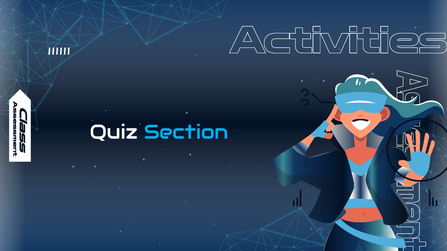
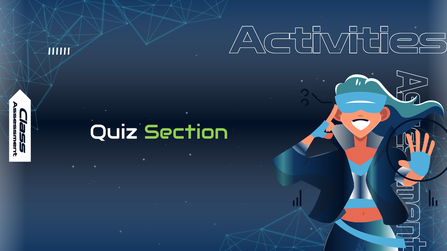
Section colour: light blue -> light green (186, 132)
